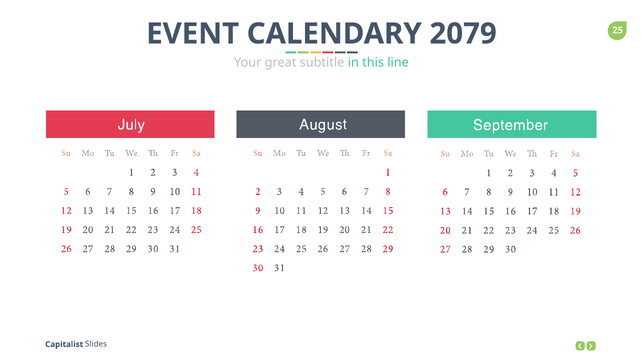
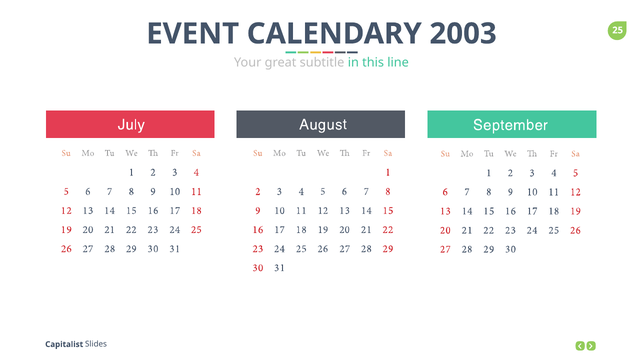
2079: 2079 -> 2003 (463, 34)
